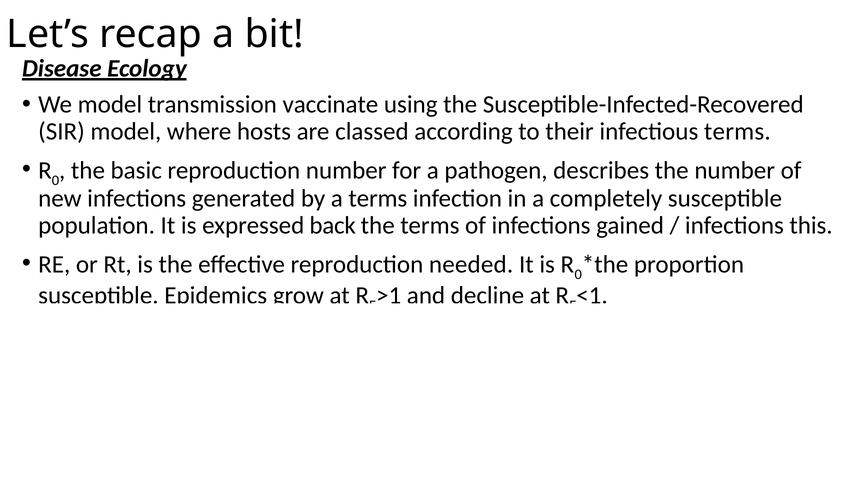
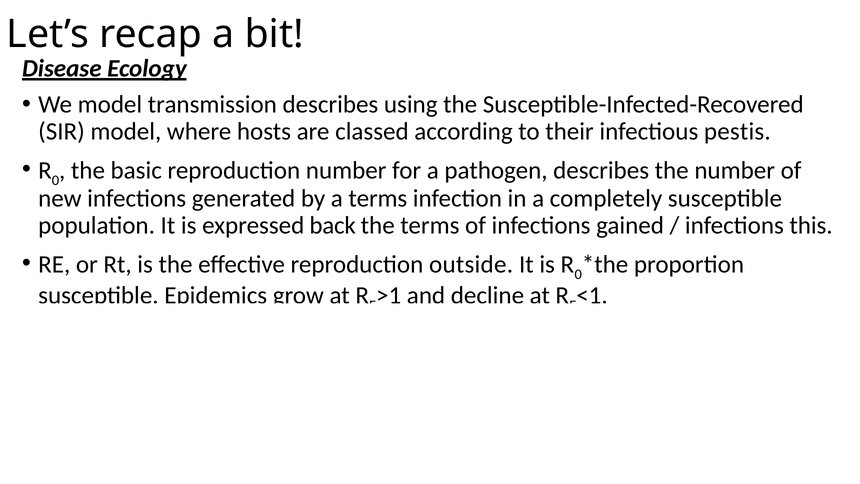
transmission vaccinate: vaccinate -> describes (330, 104)
infectious terms: terms -> pestis (737, 132)
reproduction needed: needed -> outside (471, 265)
